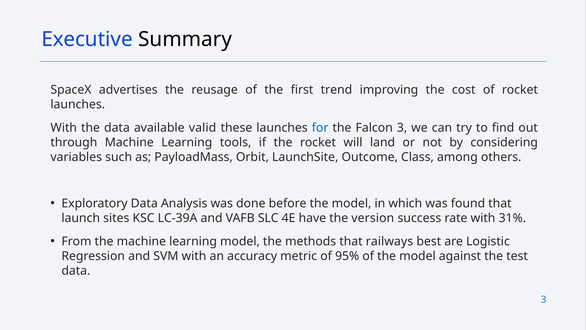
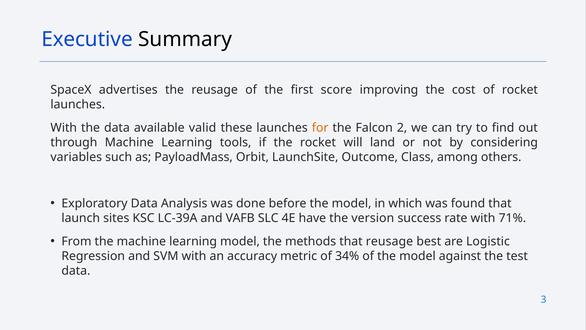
trend: trend -> score (336, 90)
for colour: blue -> orange (320, 128)
Falcon 3: 3 -> 2 (402, 128)
31%: 31% -> 71% (512, 218)
that railways: railways -> reusage (389, 241)
95%: 95% -> 34% (347, 256)
